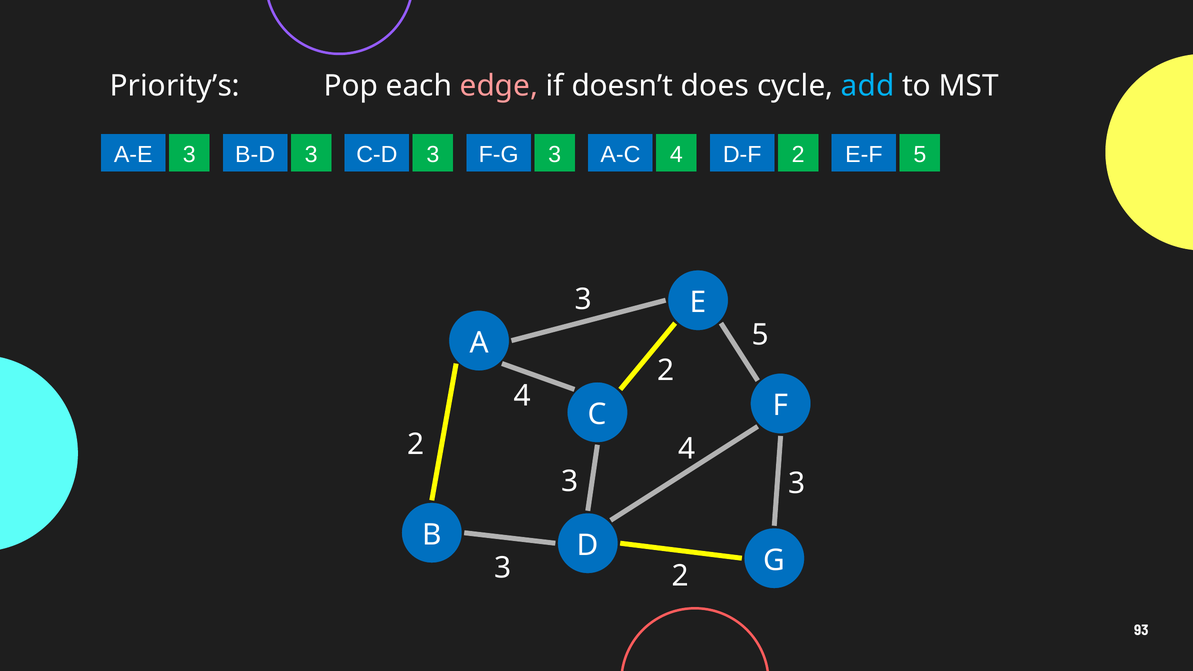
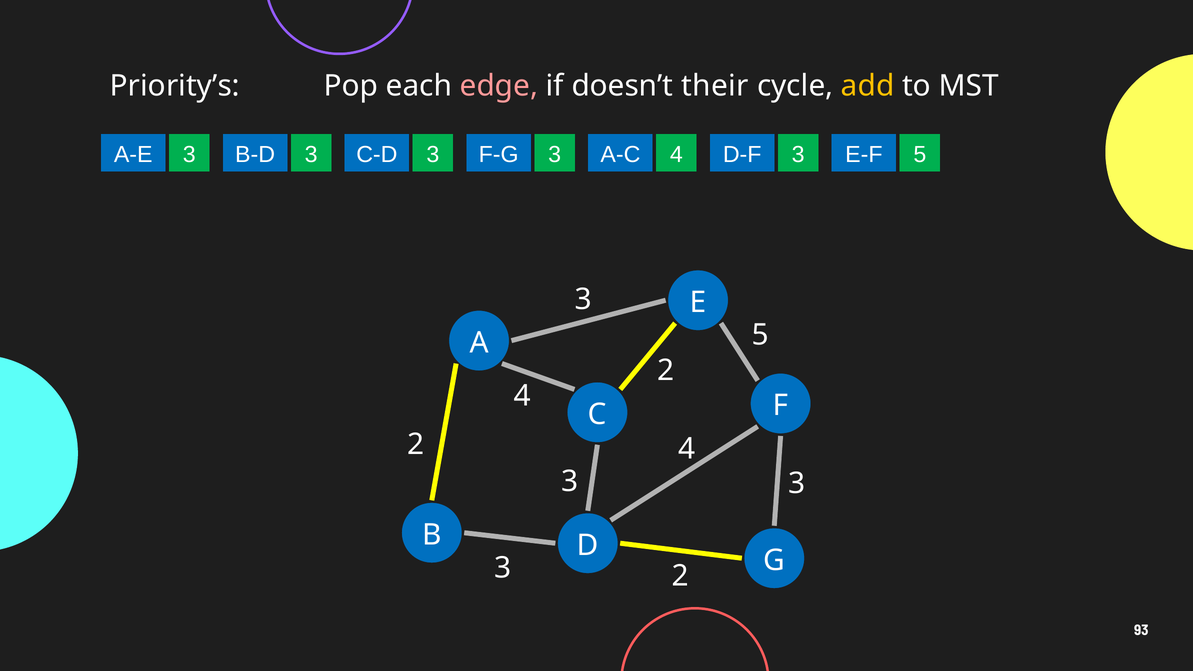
does: does -> their (715, 86)
add colour: light blue -> yellow (868, 86)
D-F 2: 2 -> 3 (798, 154)
